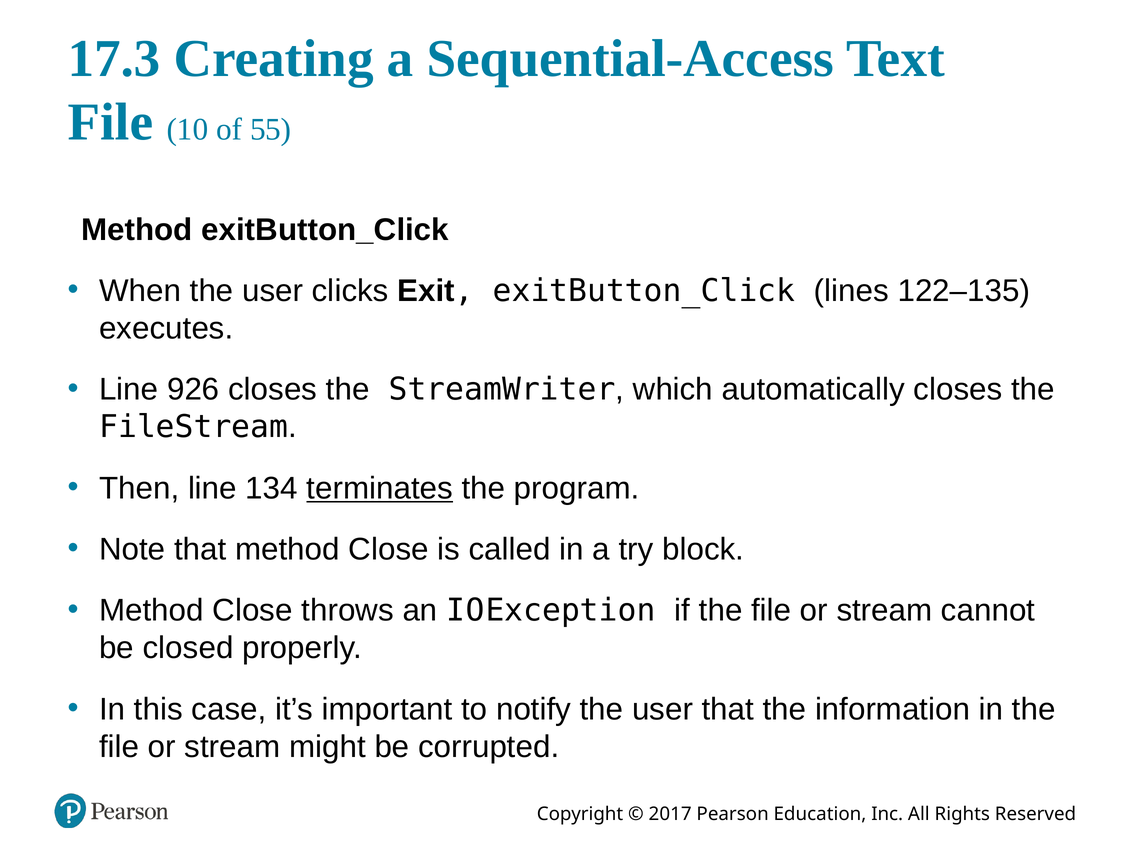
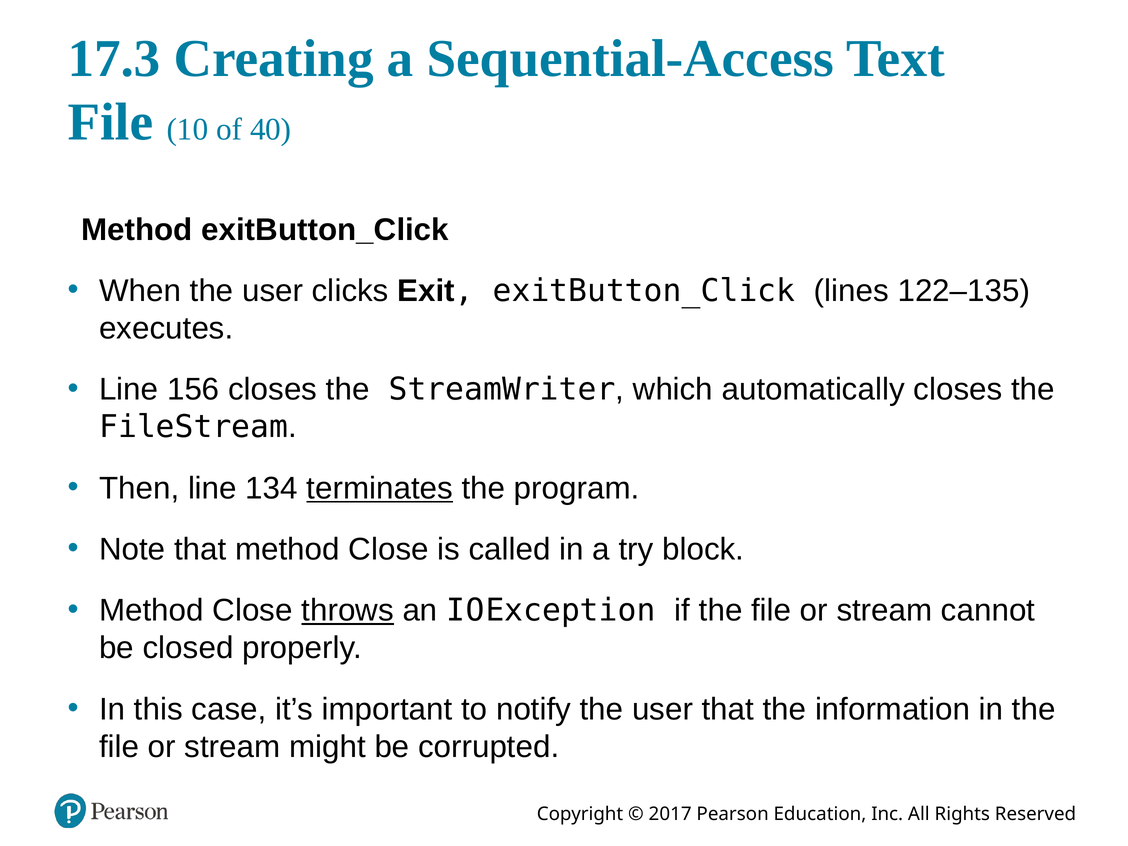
55: 55 -> 40 (271, 130)
926: 926 -> 156 (193, 390)
throws underline: none -> present (348, 610)
